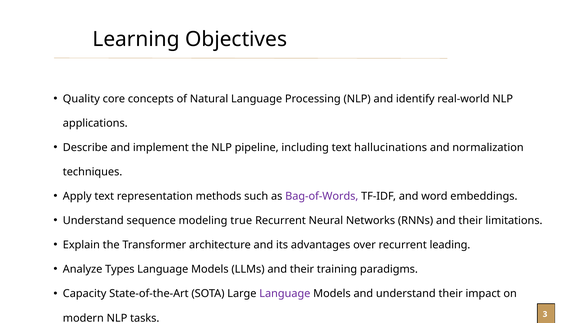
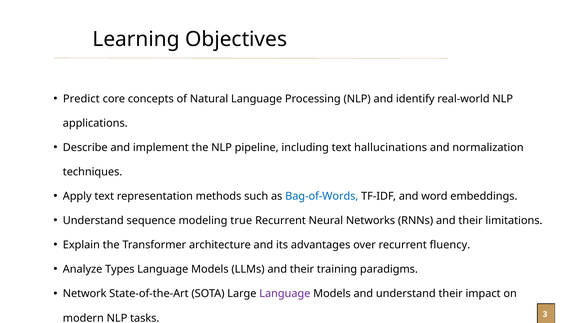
Quality: Quality -> Predict (81, 99)
Bag-of-Words colour: purple -> blue (322, 196)
leading: leading -> fluency (450, 245)
Capacity: Capacity -> Network (85, 294)
